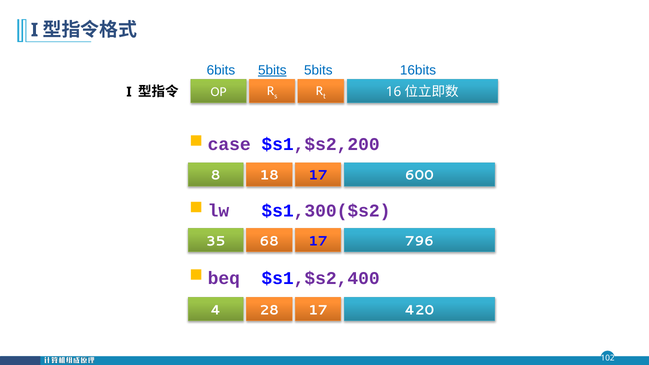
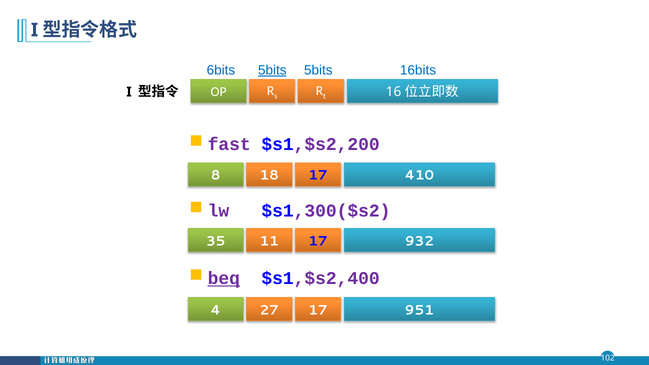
case: case -> fast (229, 144)
600: 600 -> 410 (419, 176)
68: 68 -> 11 (269, 241)
796: 796 -> 932 (419, 241)
beq underline: none -> present (224, 278)
28: 28 -> 27 (269, 310)
420: 420 -> 951 (419, 310)
